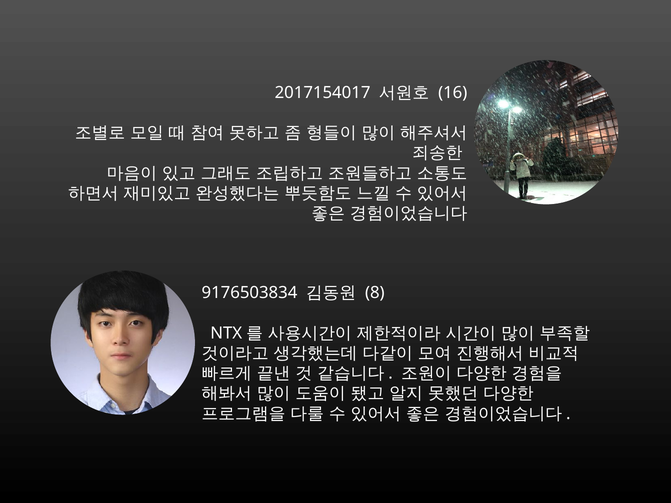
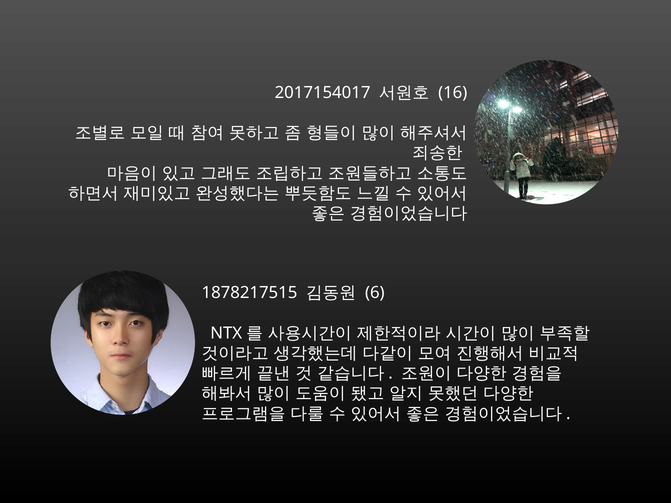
9176503834: 9176503834 -> 1878217515 (249, 293)
8: 8 -> 6 (375, 293)
